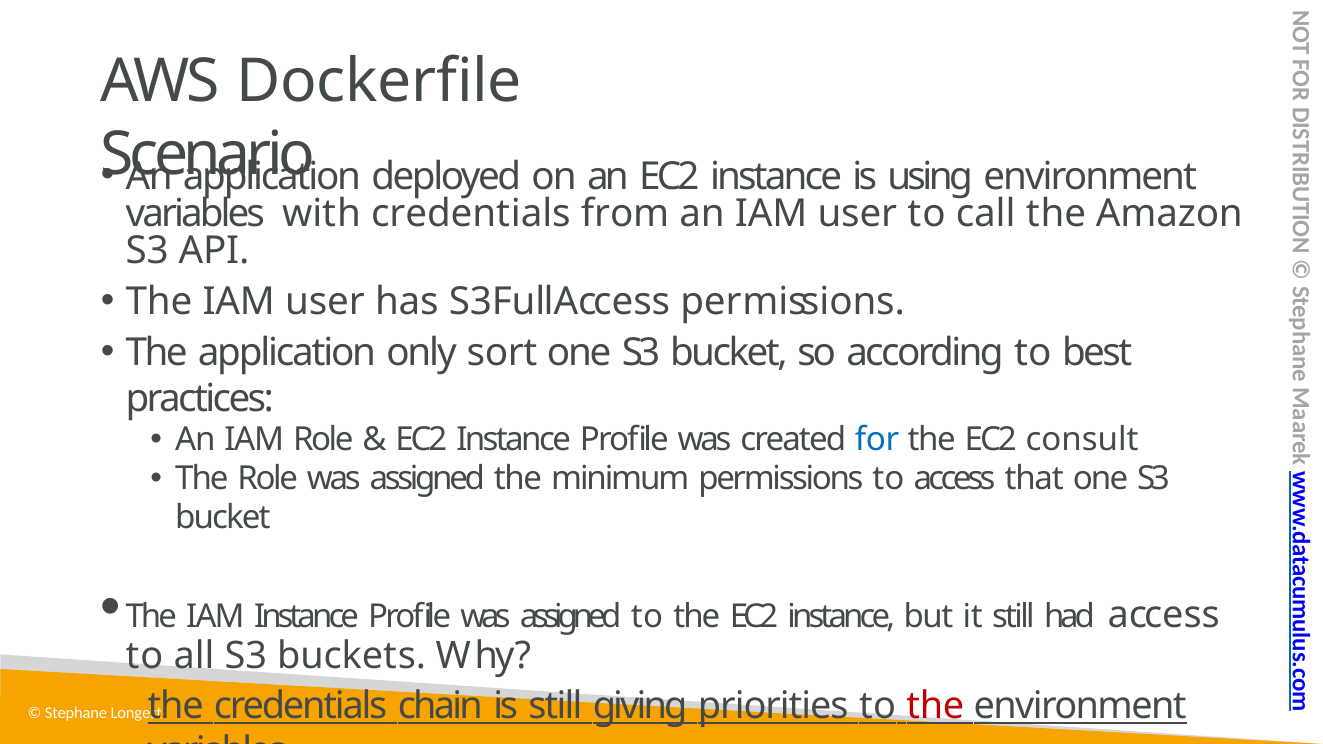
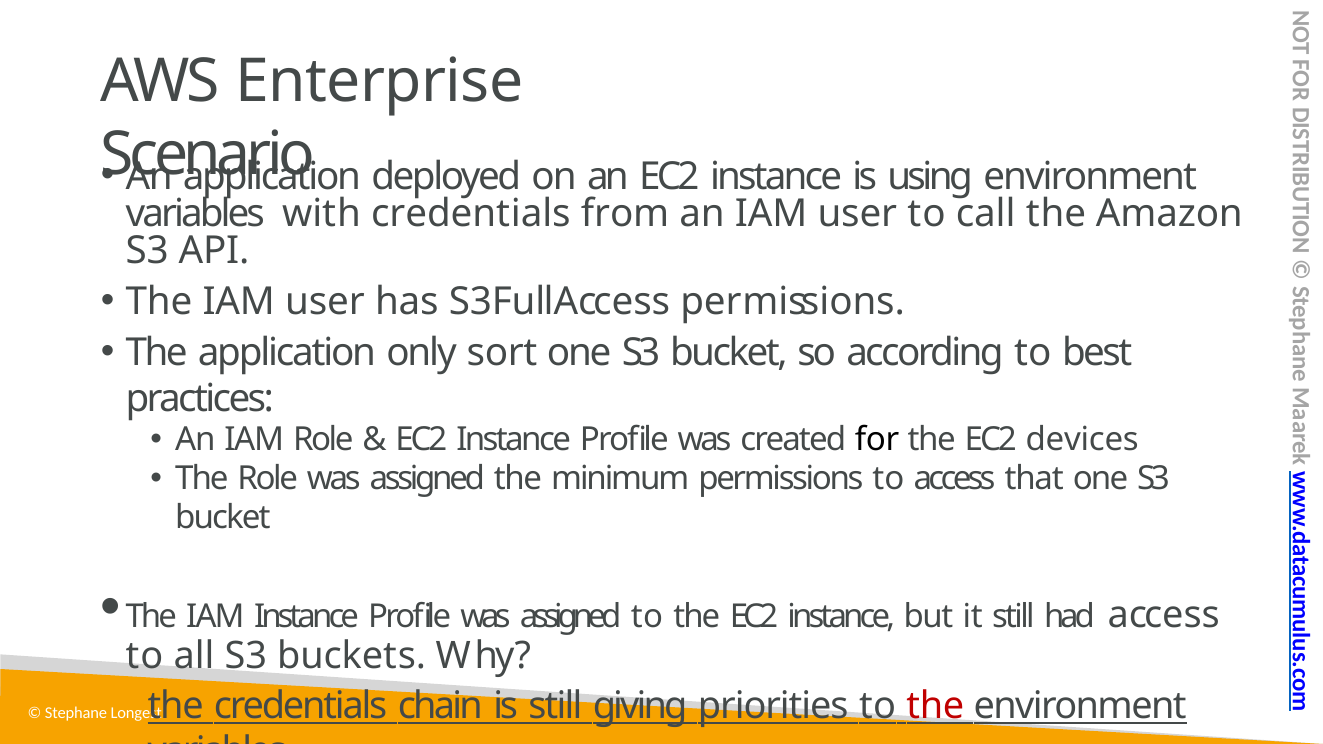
Dockerfile: Dockerfile -> Enterprise (380, 82)
for colour: blue -> black (877, 440)
consult: consult -> devices (1082, 440)
